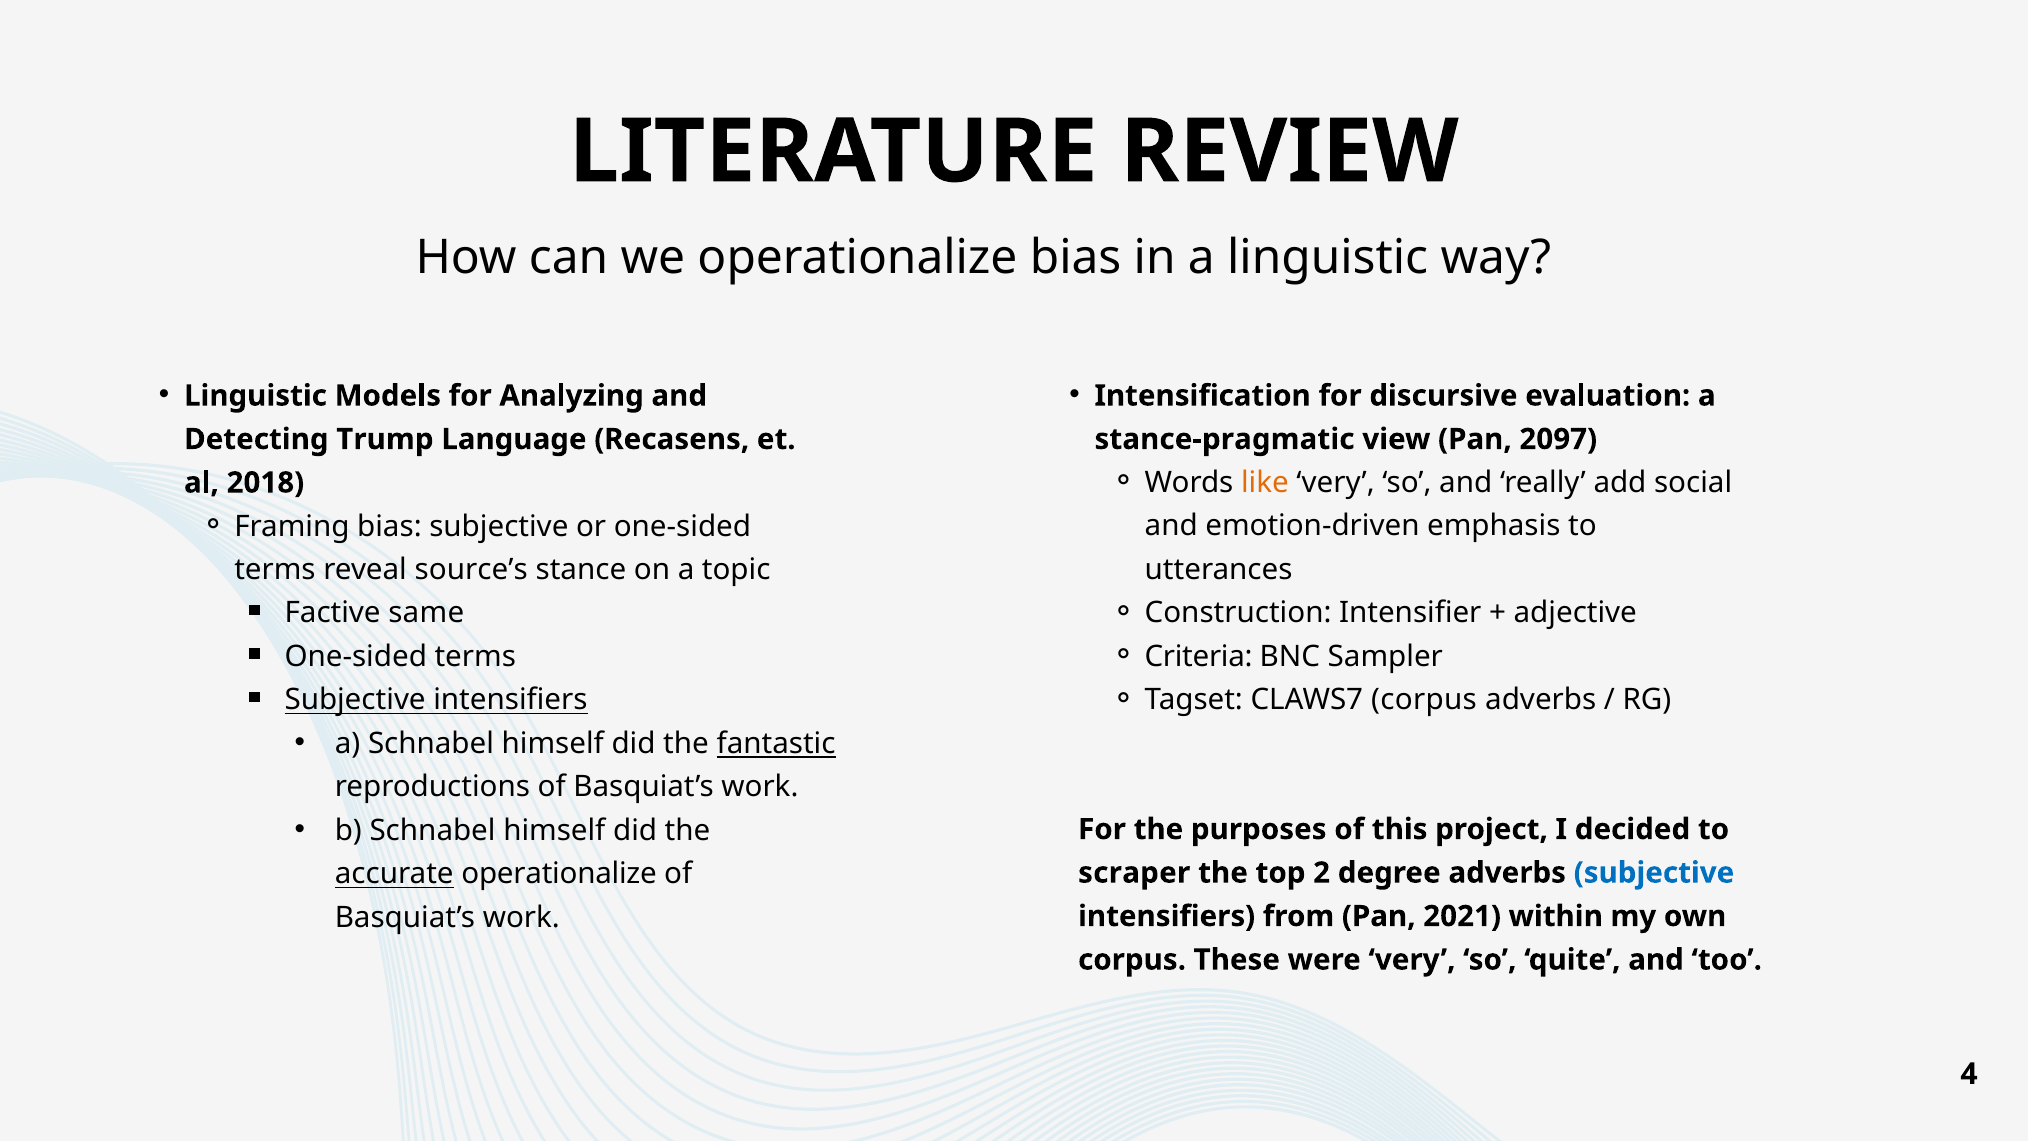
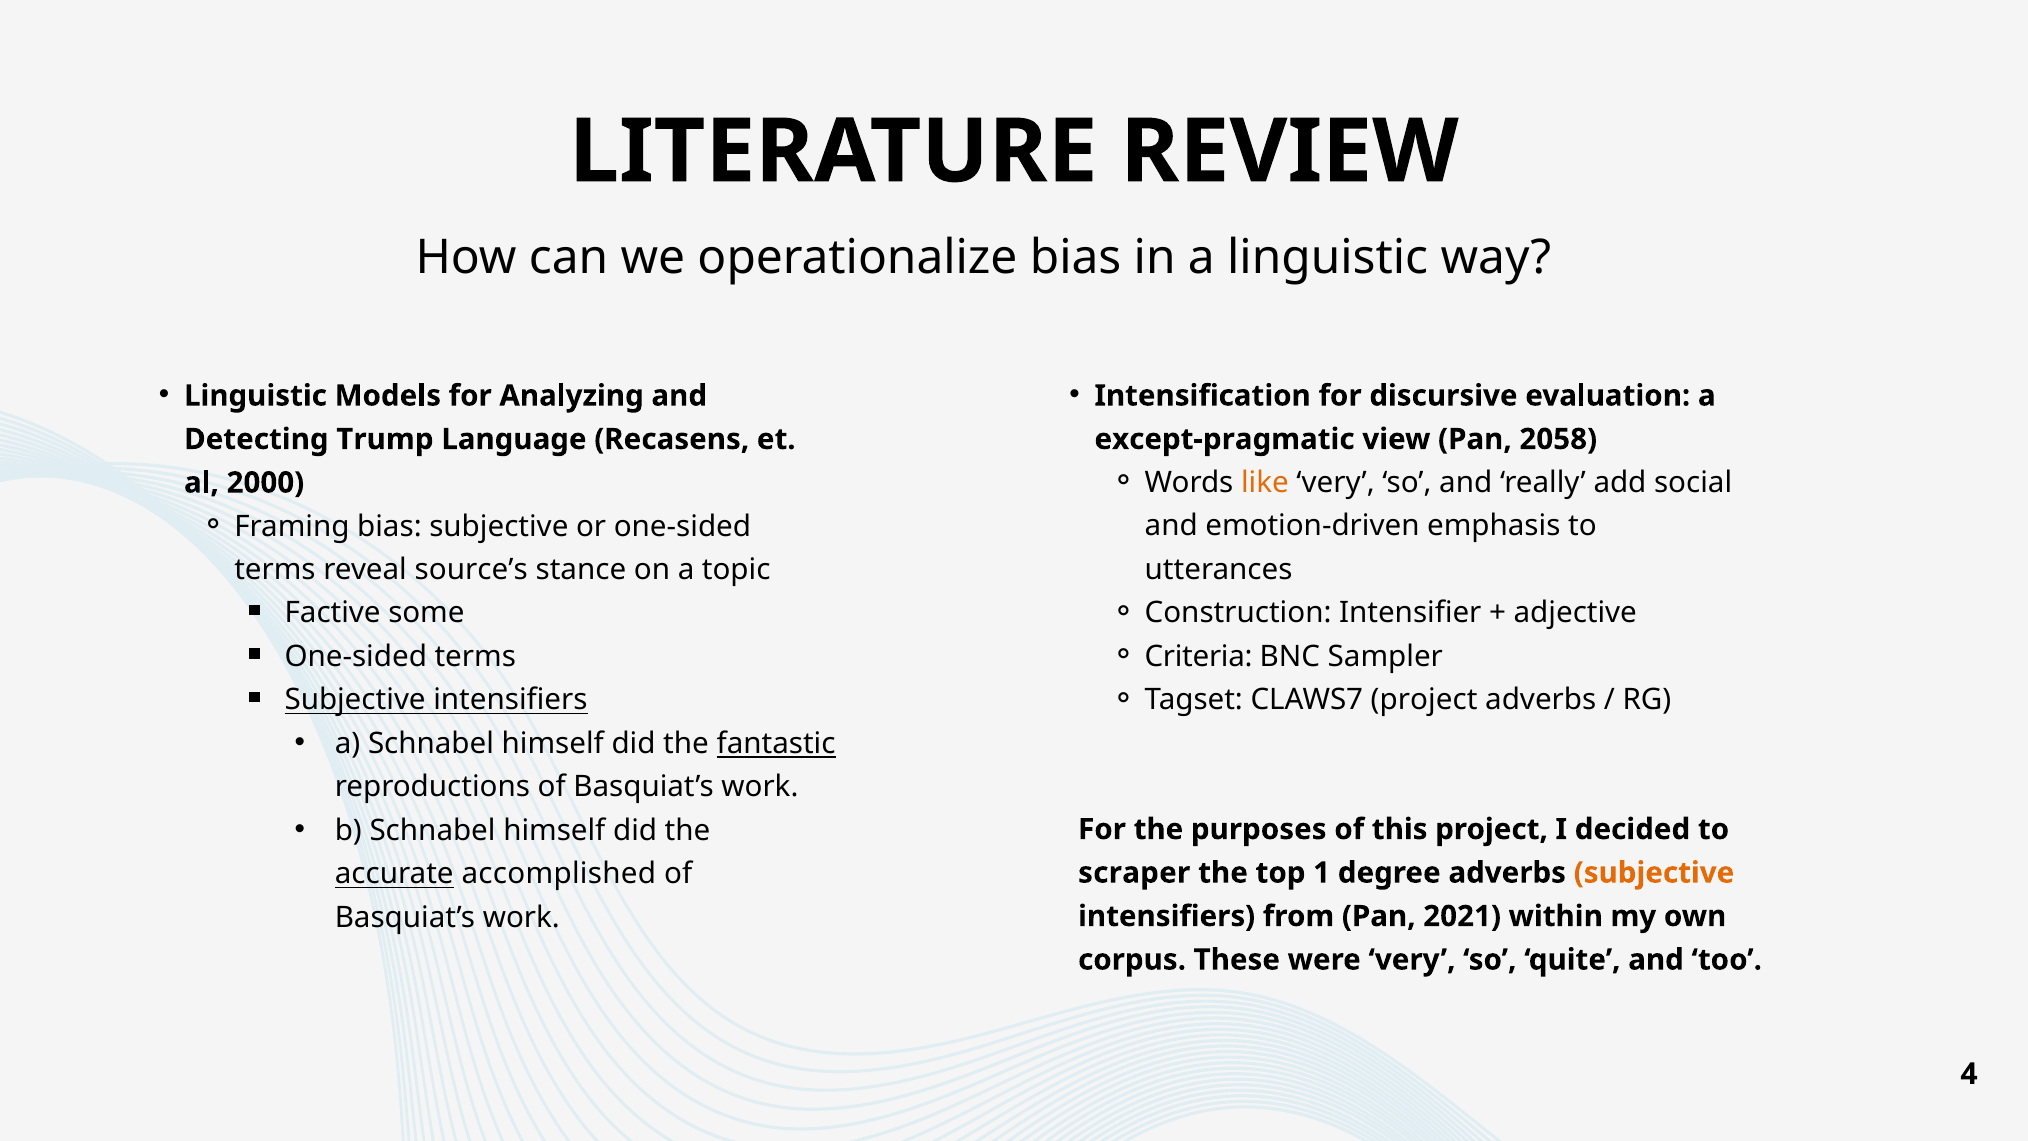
stance-pragmatic: stance-pragmatic -> except-pragmatic (1225, 439)
2097: 2097 -> 2058 (1558, 439)
2018: 2018 -> 2000 (265, 483)
same: same -> some (426, 613)
CLAWS7 corpus: corpus -> project (1424, 700)
accurate operationalize: operationalize -> accomplished (559, 874)
2: 2 -> 1 (1322, 873)
subjective colour: blue -> orange (1654, 873)
